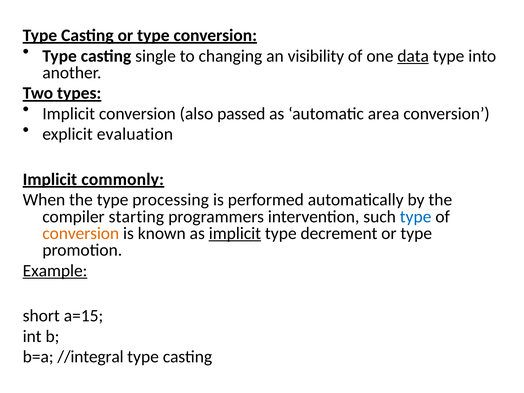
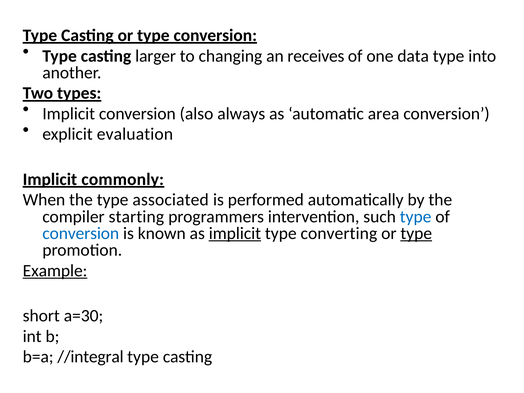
single: single -> larger (156, 56)
visibility: visibility -> receives (316, 56)
data underline: present -> none (413, 56)
passed: passed -> always (241, 114)
processing: processing -> associated (171, 200)
conversion colour: orange -> blue (81, 233)
decrement: decrement -> converting (339, 233)
type underline: none -> present (416, 233)
a=15: a=15 -> a=30 (83, 316)
